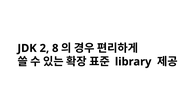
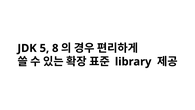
2: 2 -> 5 (44, 48)
